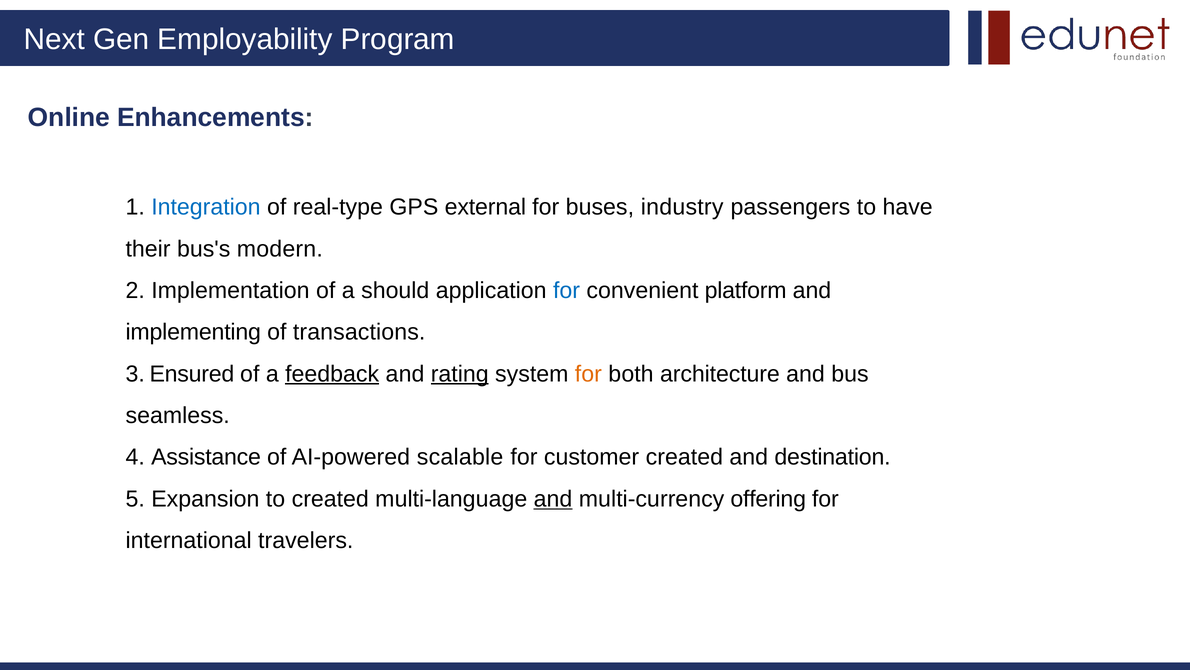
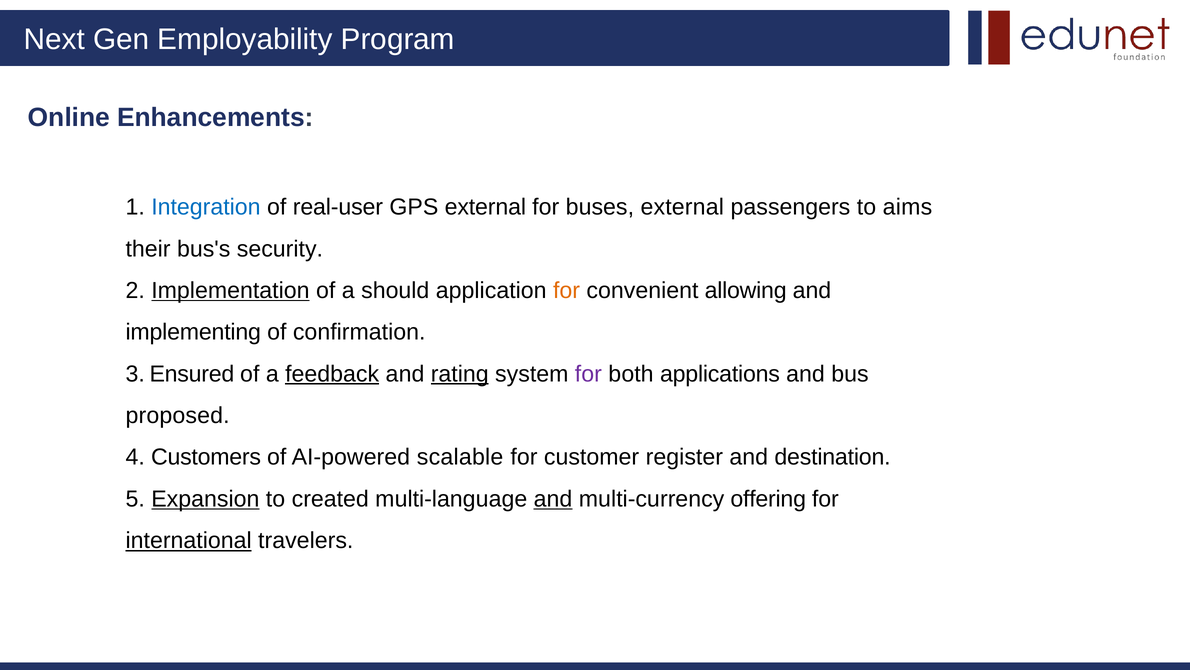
real-type: real-type -> real-user (338, 207)
buses industry: industry -> external (682, 207)
have: have -> aims (907, 207)
modern: modern -> security (280, 249)
Implementation underline: none -> present (230, 290)
for colour: blue -> orange (567, 290)
platform: platform -> allowing (746, 290)
transactions: transactions -> confirmation (359, 332)
for colour: orange -> purple (588, 374)
architecture: architecture -> applications (720, 374)
seamless: seamless -> proposed (178, 415)
Assistance: Assistance -> Customers (206, 457)
customer created: created -> register (684, 457)
Expansion underline: none -> present (205, 499)
international underline: none -> present (189, 540)
